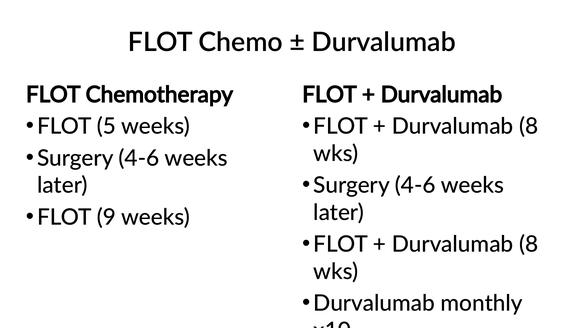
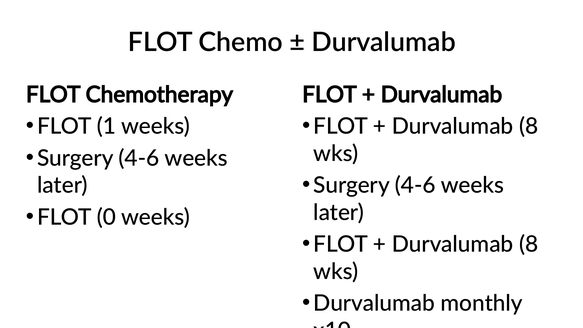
5: 5 -> 1 (106, 126)
9: 9 -> 0 (106, 217)
